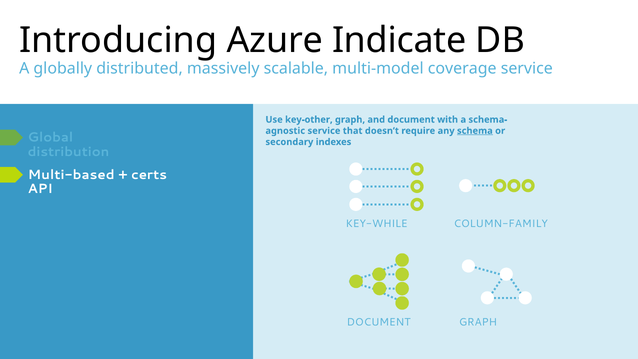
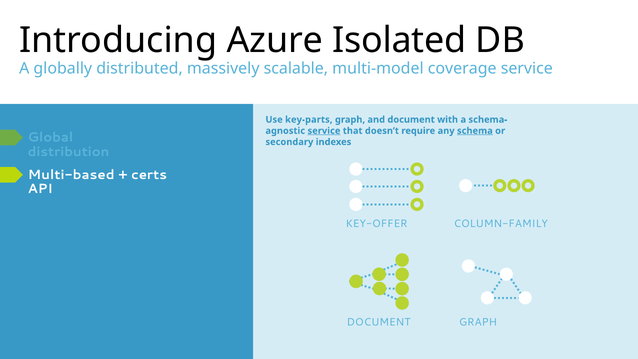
Indicate: Indicate -> Isolated (399, 40)
key-other: key-other -> key-parts (309, 120)
service underline: none -> present (324, 131)
KEY-WHILE: KEY-WHILE -> KEY-OFFER (377, 224)
